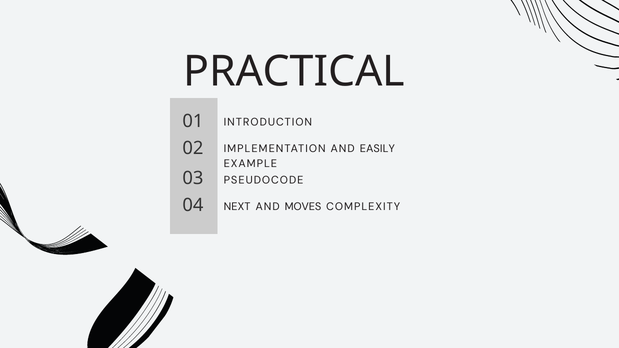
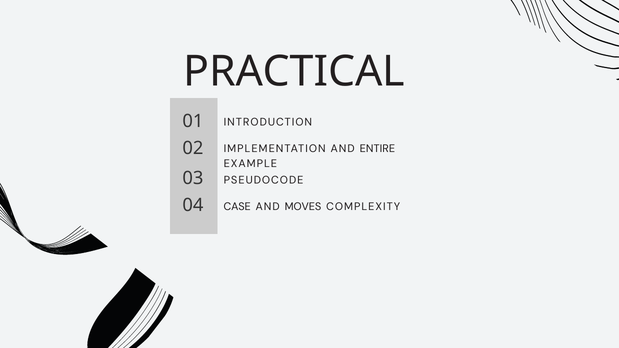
EASILY: EASILY -> ENTIRE (377, 149)
NEXT: NEXT -> CASE (237, 207)
